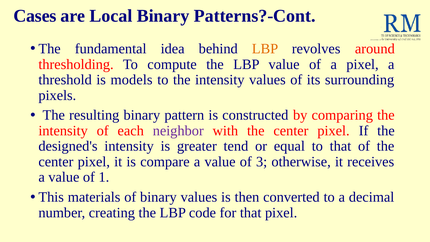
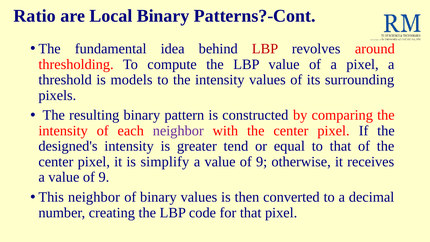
Cases: Cases -> Ratio (35, 16)
LBP colour: orange -> red (265, 49)
compare: compare -> simplify (165, 162)
3: 3 -> 9 (262, 162)
1: 1 -> 9 (104, 177)
This materials: materials -> neighbor (94, 197)
